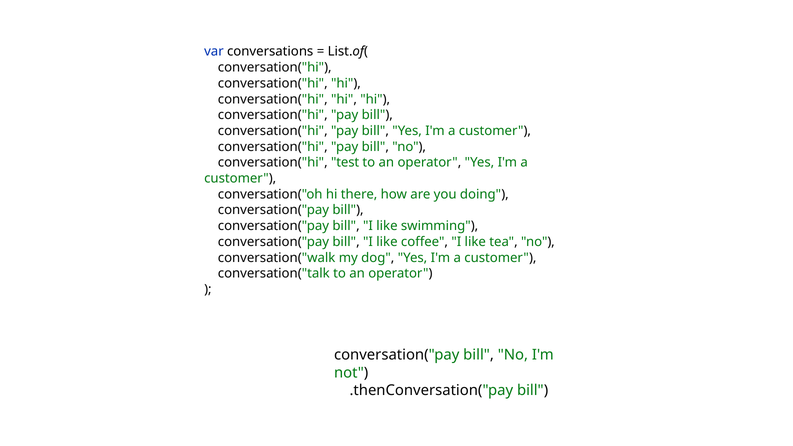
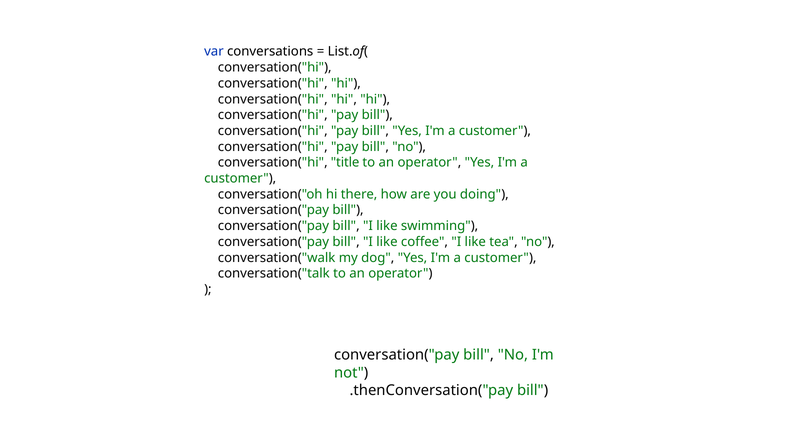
test: test -> title (345, 163)
